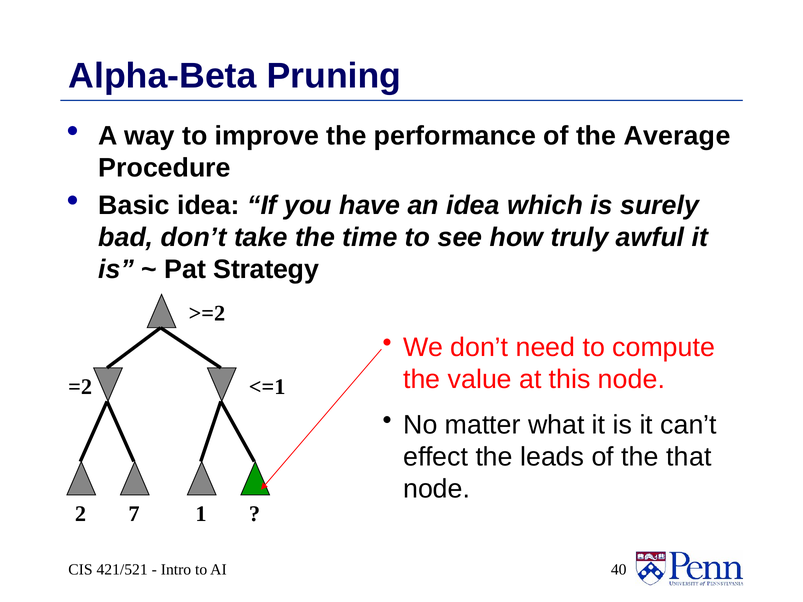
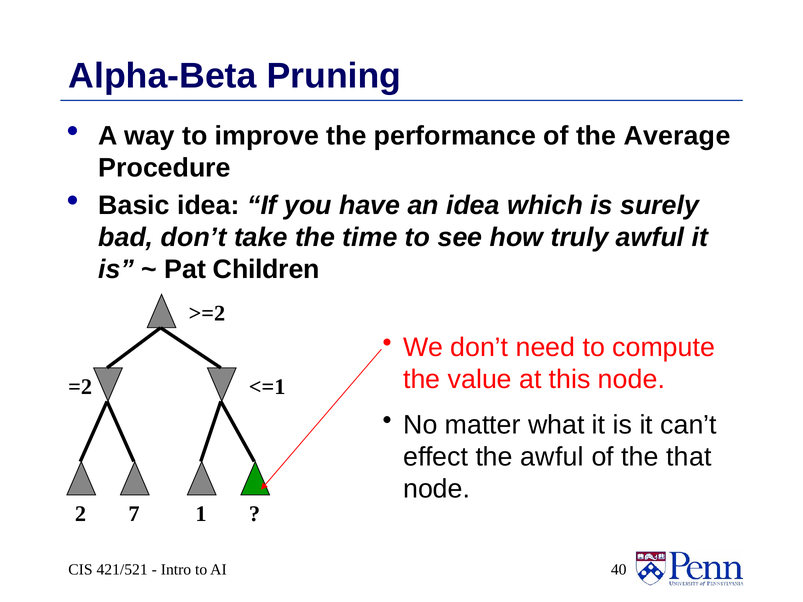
Strategy: Strategy -> Children (266, 270)
the leads: leads -> awful (552, 457)
